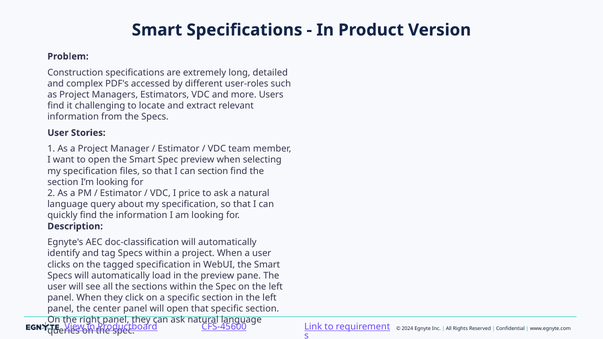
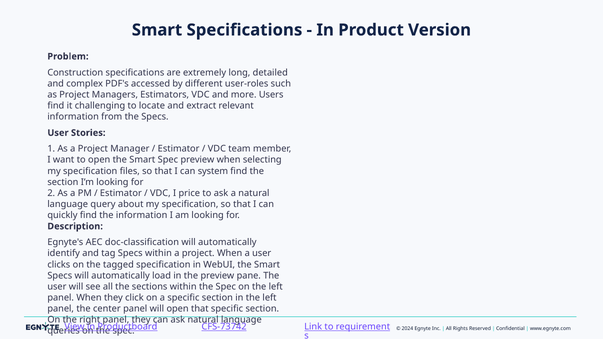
can section: section -> system (213, 171)
CFS-45600: CFS-45600 -> CFS-73742 (224, 327)
